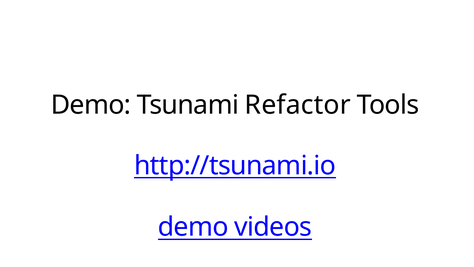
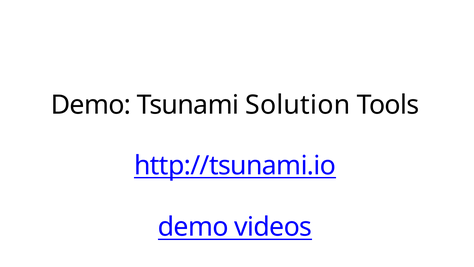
Refactor: Refactor -> Solution (298, 105)
